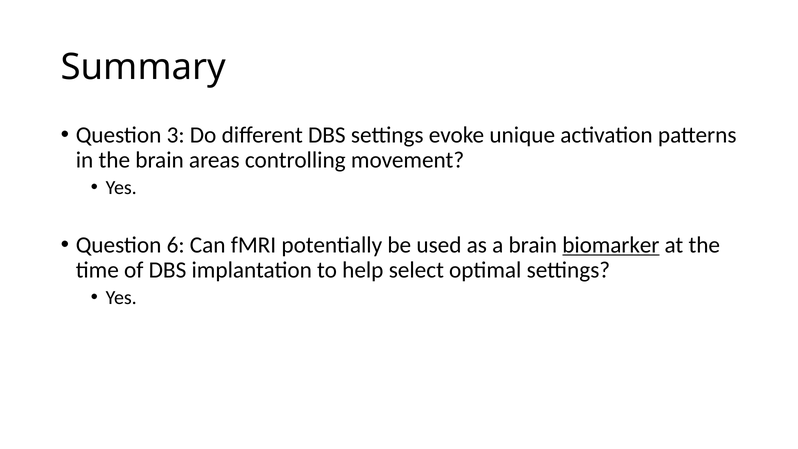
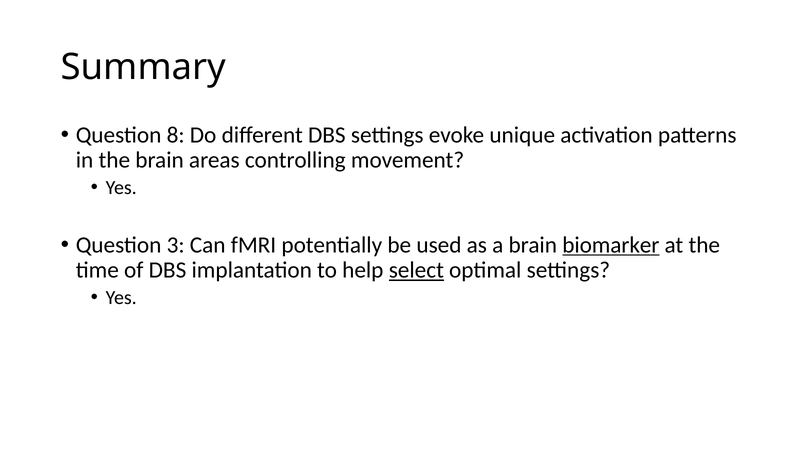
3: 3 -> 8 (176, 135)
6: 6 -> 3 (176, 245)
select underline: none -> present (416, 270)
